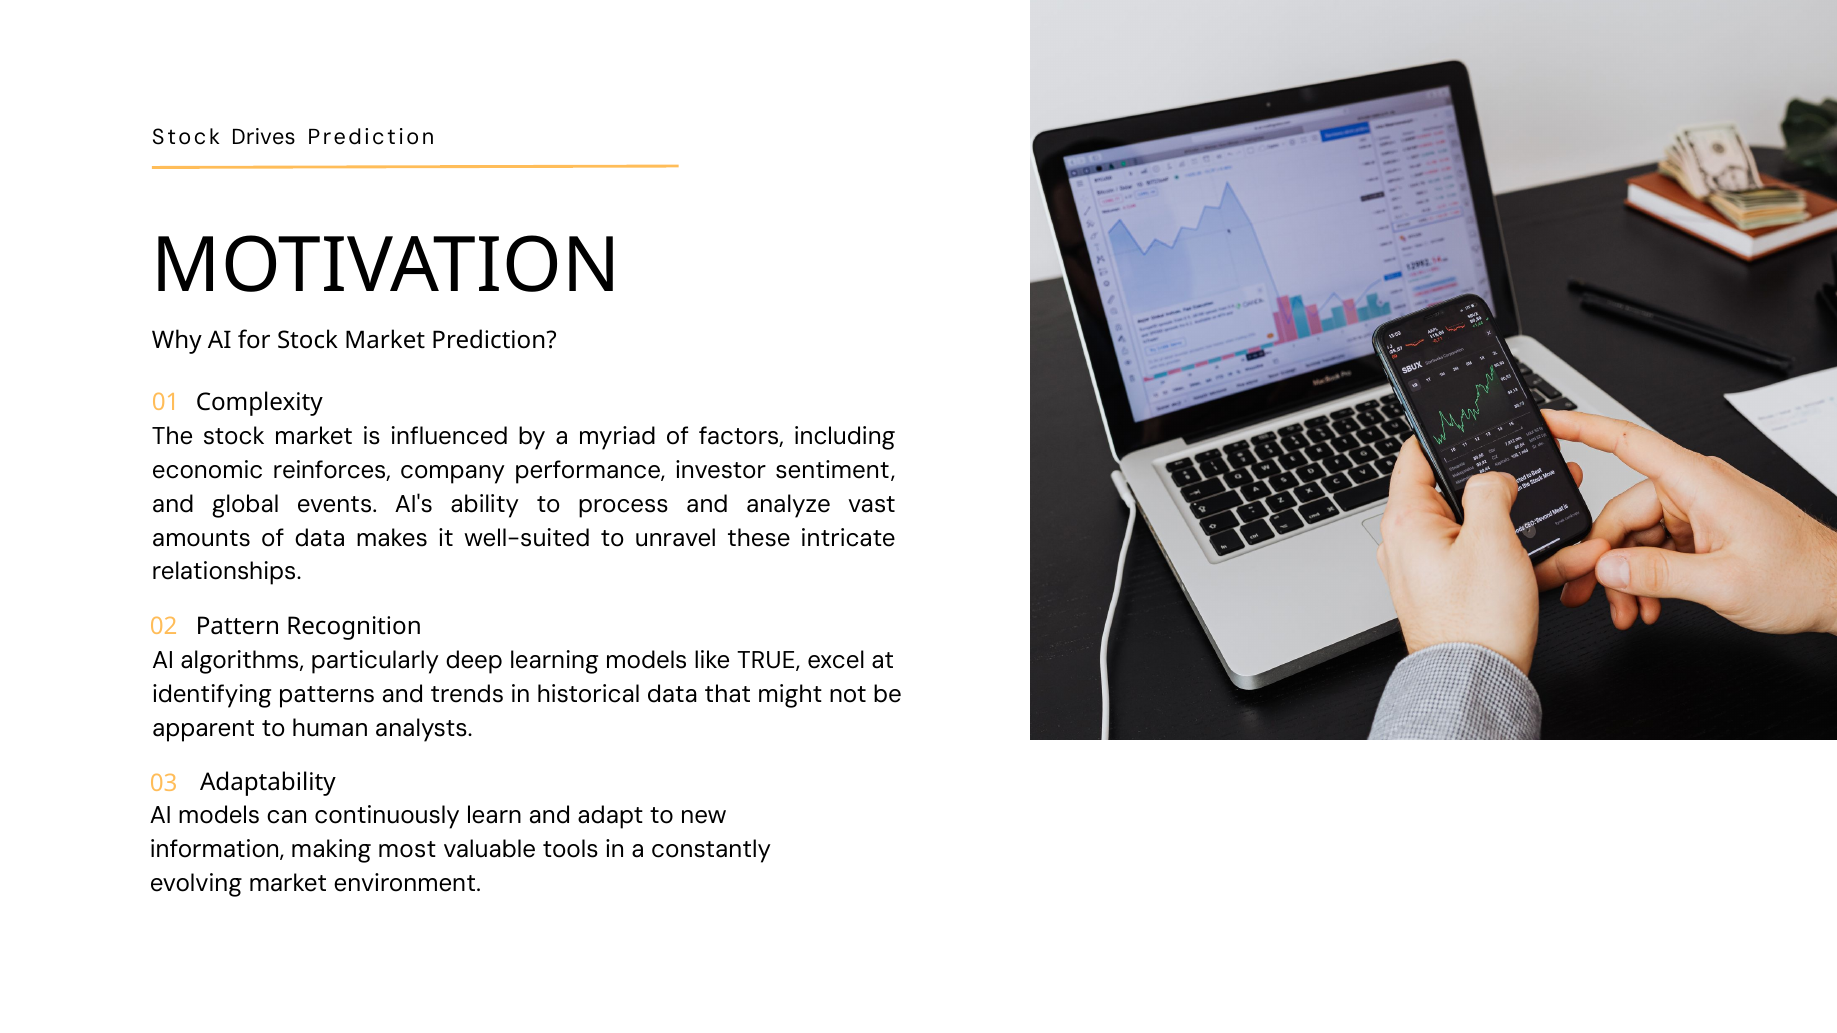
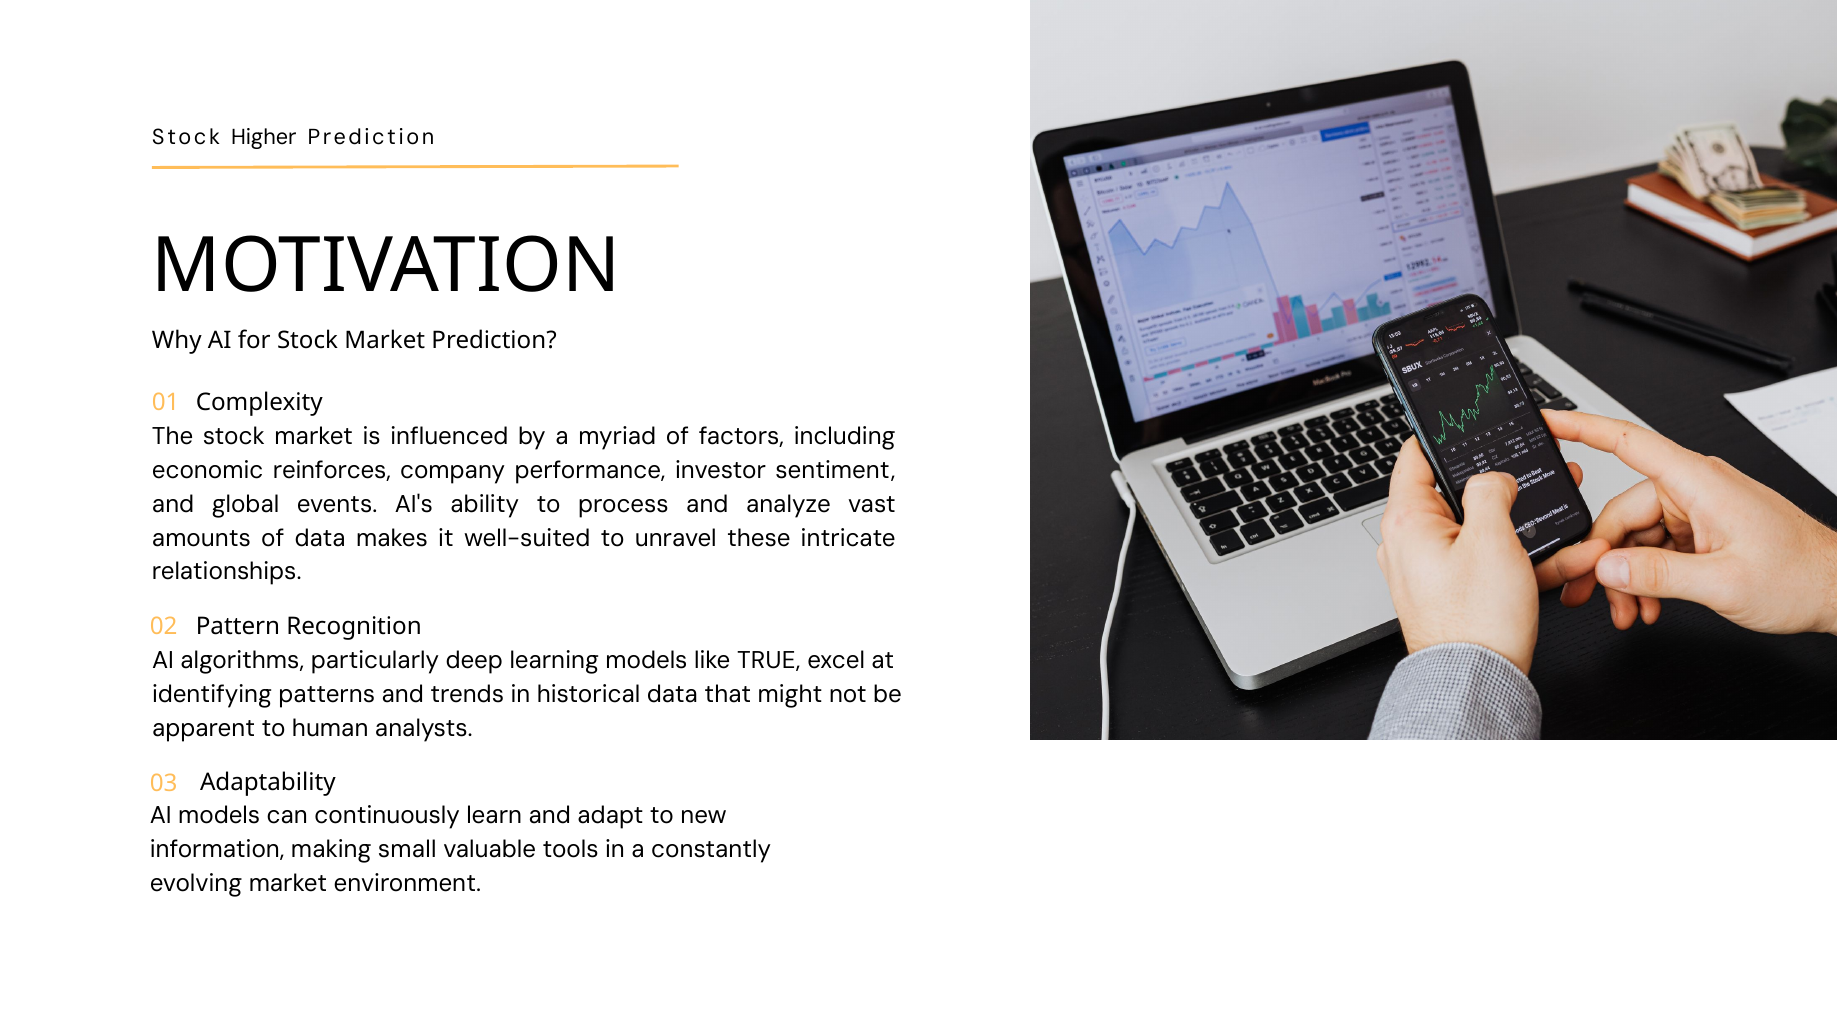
Drives: Drives -> Higher (264, 137)
most: most -> small (407, 850)
